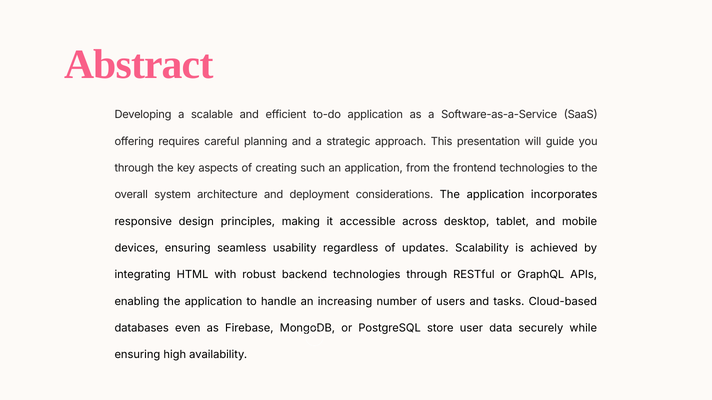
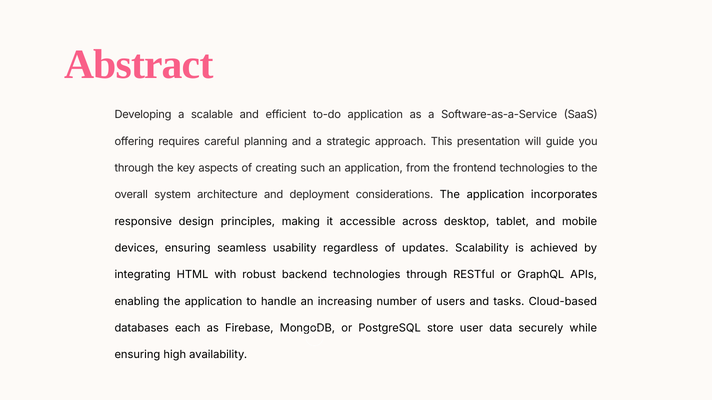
even: even -> each (188, 329)
